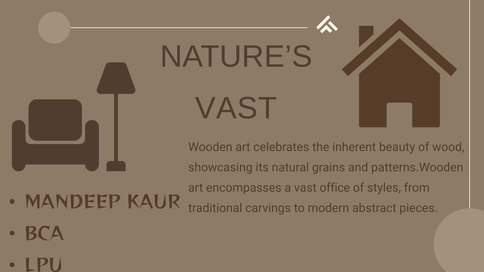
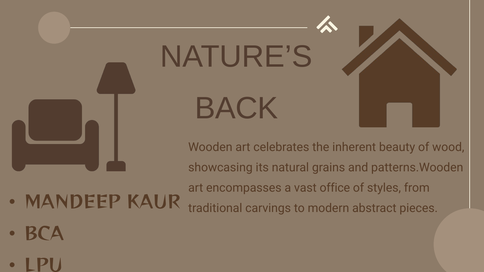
VAST: VAST -> BACK (236, 109)
